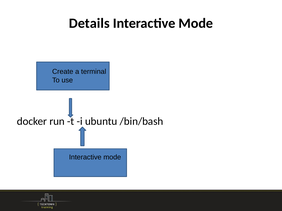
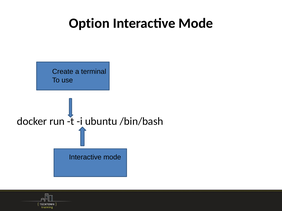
Details: Details -> Option (89, 23)
